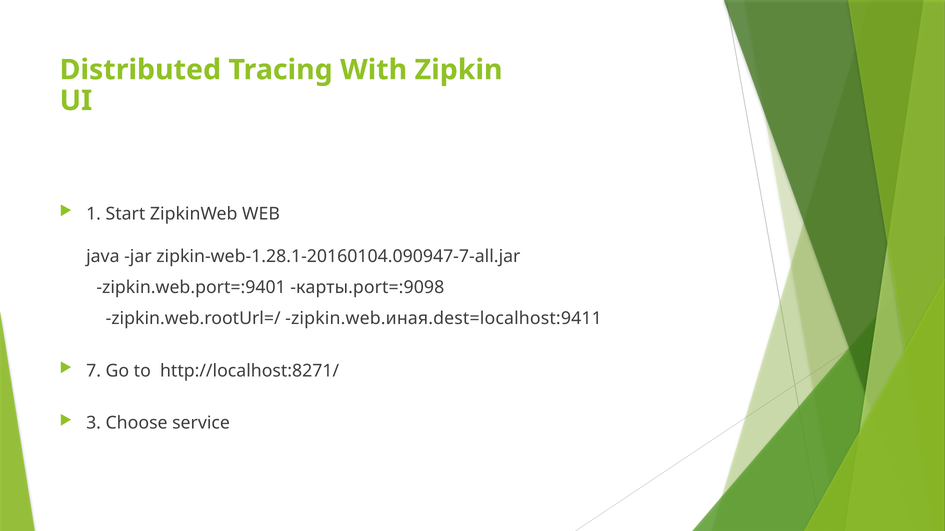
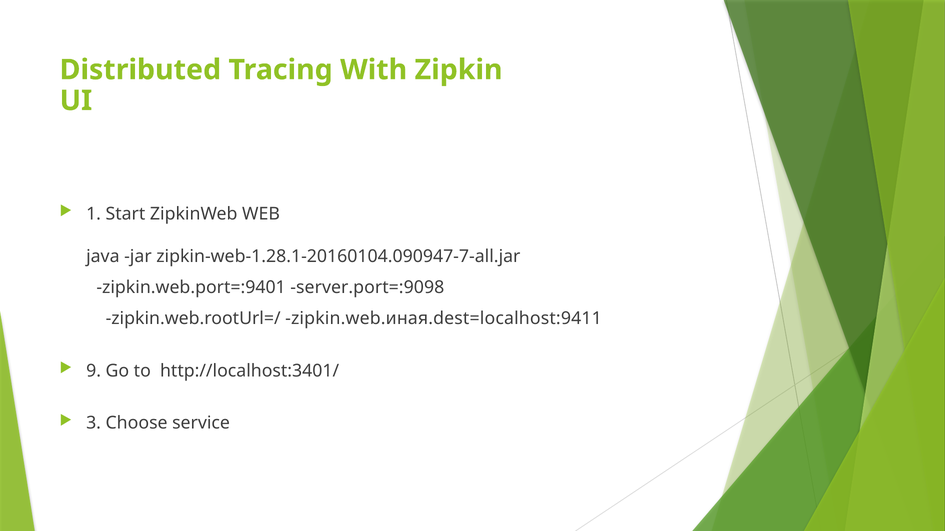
карты.port=:9098: карты.port=:9098 -> server.port=:9098 (367, 288)
7: 7 -> 9 (94, 371)
http://localhost:8271/: http://localhost:8271/ -> http://localhost:3401/ (250, 371)
